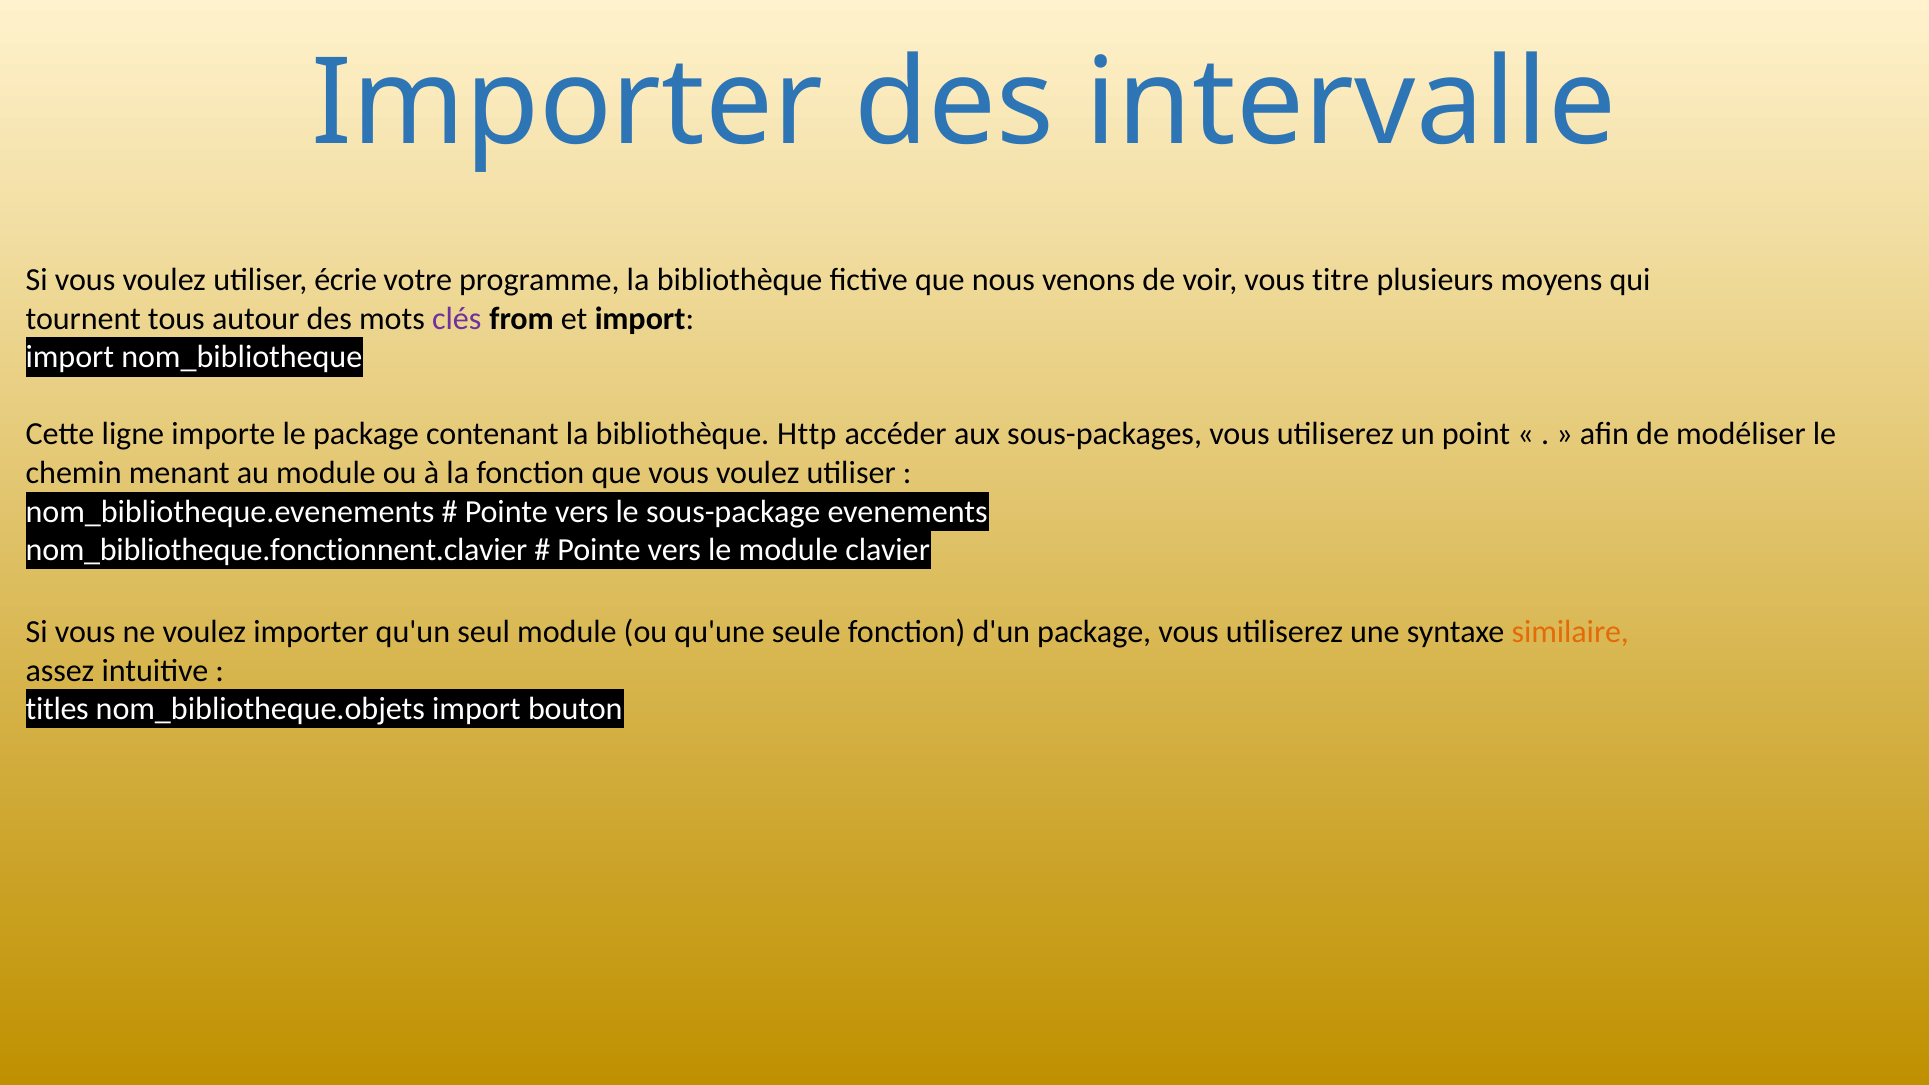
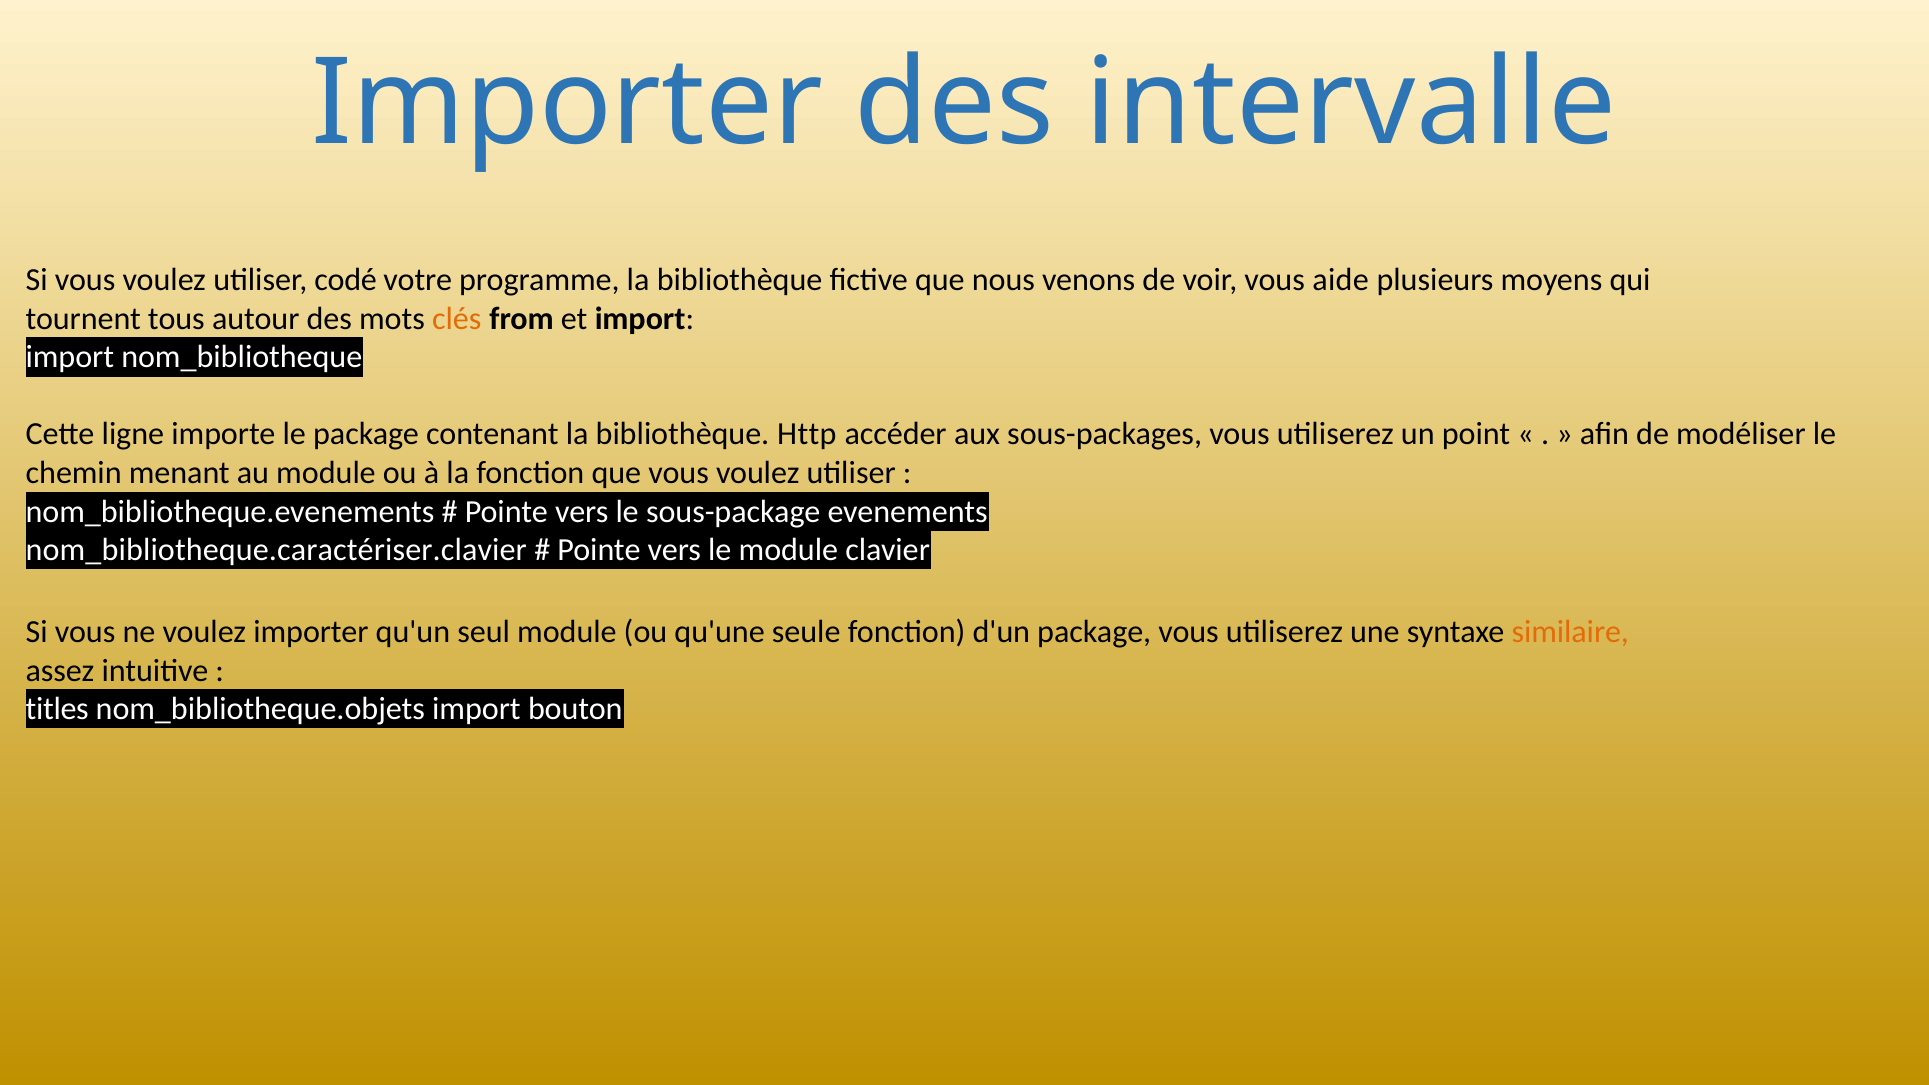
écrie: écrie -> codé (346, 280)
titre: titre -> aide (1341, 280)
clés colour: purple -> orange (457, 319)
nom_bibliotheque.fonctionnent.clavier: nom_bibliotheque.fonctionnent.clavier -> nom_bibliotheque.caractériser.clavier (276, 550)
